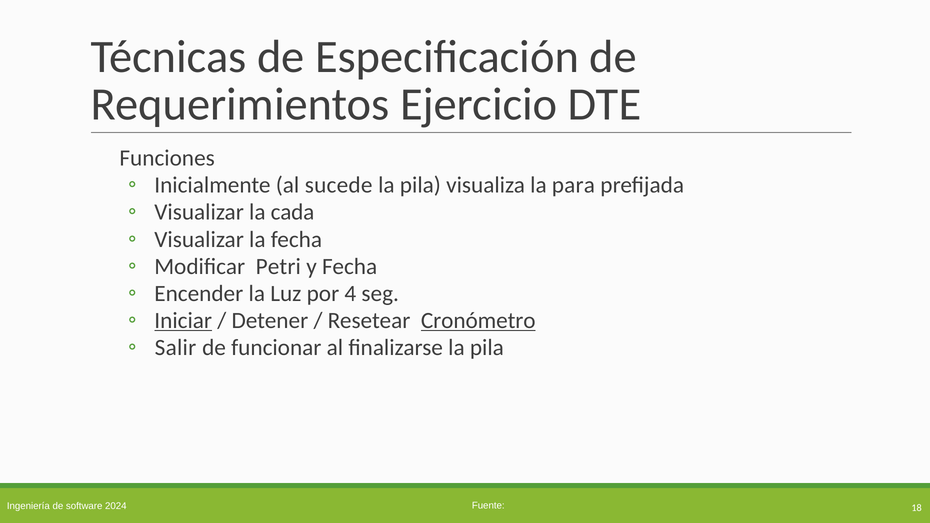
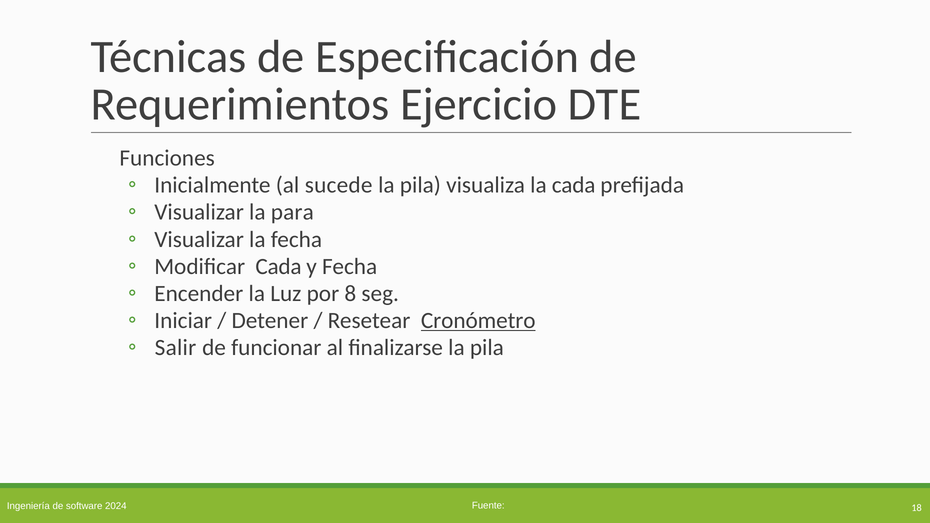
la para: para -> cada (574, 185)
cada: cada -> para (292, 212)
Modificar Petri: Petri -> Cada (278, 266)
4: 4 -> 8 (350, 294)
Iniciar underline: present -> none (183, 321)
